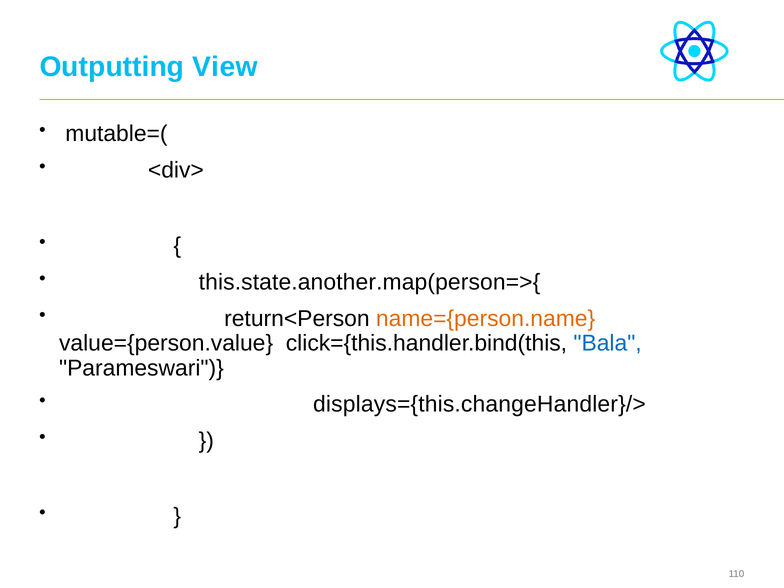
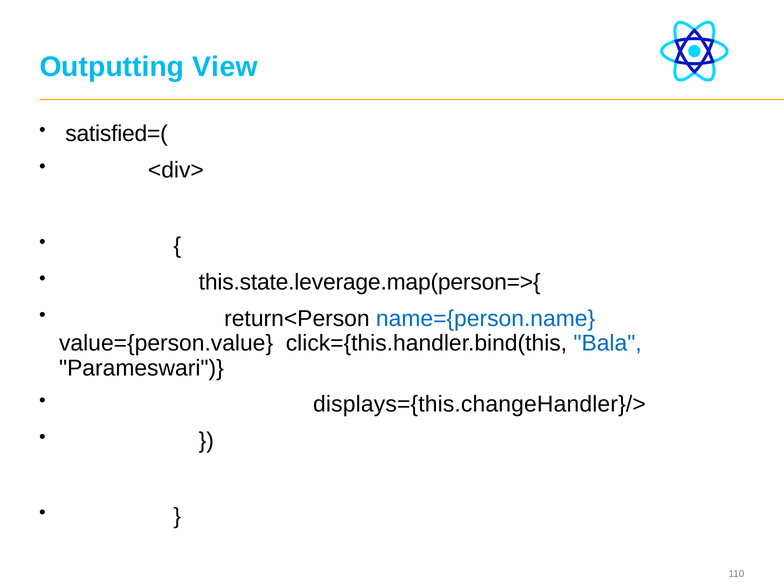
mutable=(: mutable=( -> satisfied=( (117, 134)
this.state.another.map(person=>{: this.state.another.map(person=>{ -> this.state.leverage.map(person=>{ (370, 282)
name={person.name colour: orange -> blue (486, 319)
